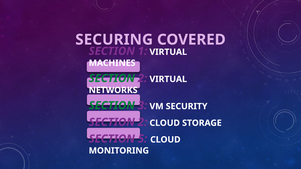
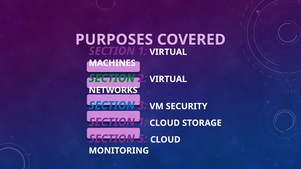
SECURING: SECURING -> PURPOSES (114, 40)
SECTION colour: green -> blue (112, 106)
2: 2 -> 1 (143, 122)
